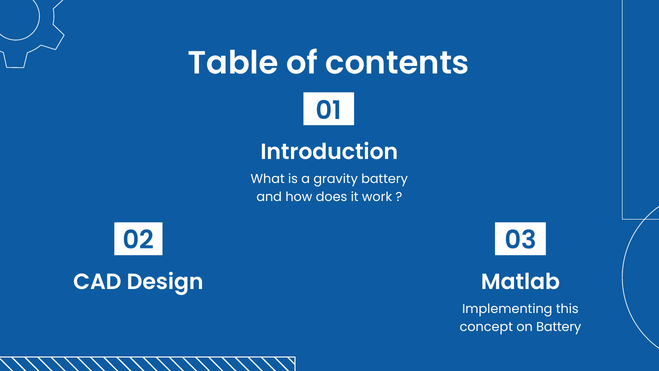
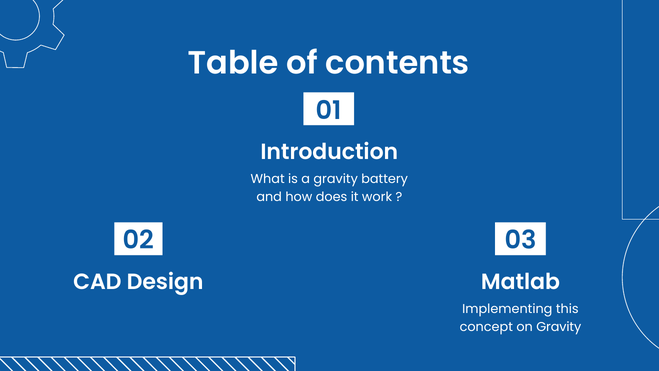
on Battery: Battery -> Gravity (559, 327)
